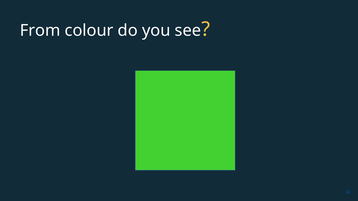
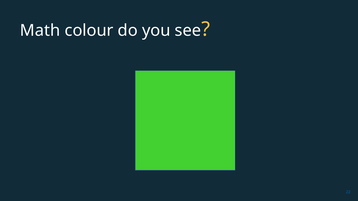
From: From -> Math (40, 31)
